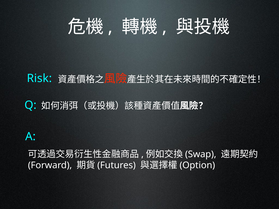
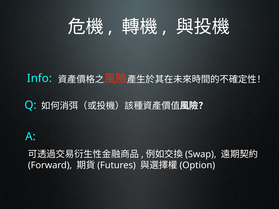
Risk: Risk -> Info (39, 78)
